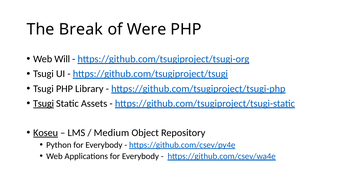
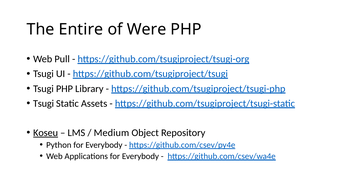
Break: Break -> Entire (81, 29)
Will: Will -> Pull (62, 59)
Tsugi underline: present -> none (44, 104)
